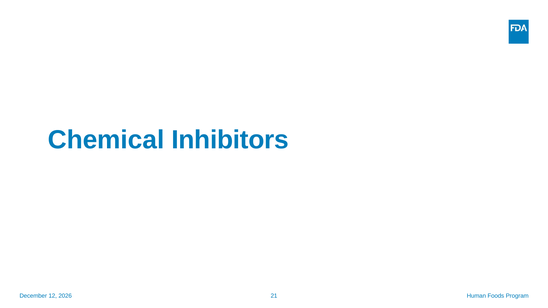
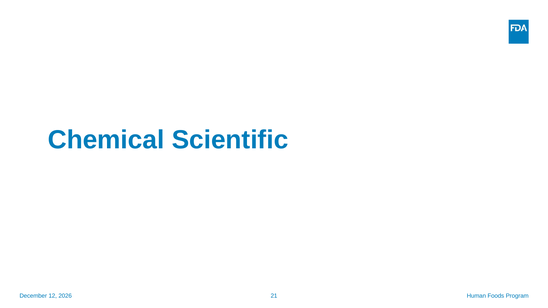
Inhibitors: Inhibitors -> Scientific (230, 140)
